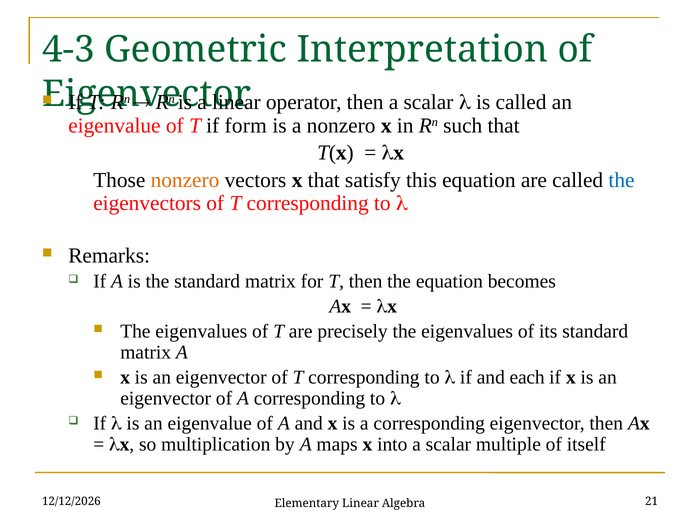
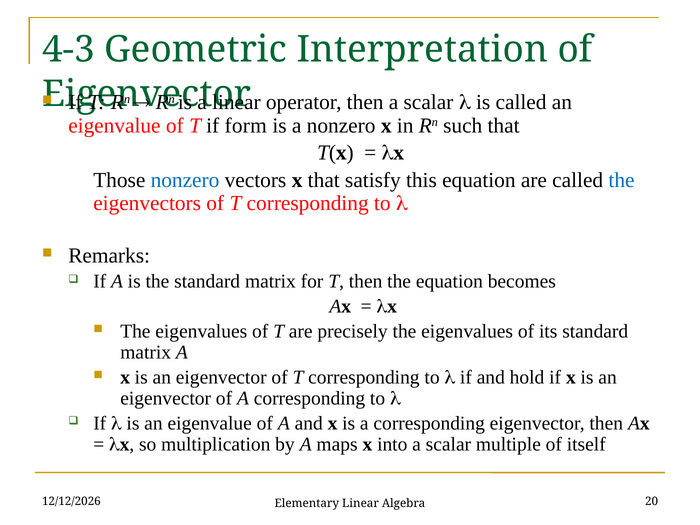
nonzero colour: orange -> blue (185, 180)
each: each -> hold (527, 377)
21: 21 -> 20 (652, 501)
